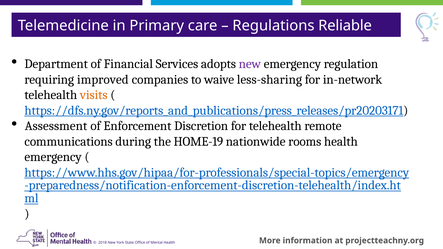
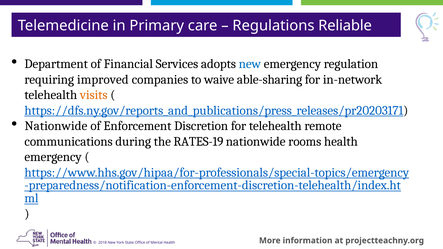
new colour: purple -> blue (250, 64)
less-sharing: less-sharing -> able-sharing (270, 79)
Assessment: Assessment -> Nationwide (56, 126)
HOME-19: HOME-19 -> RATES-19 (198, 142)
